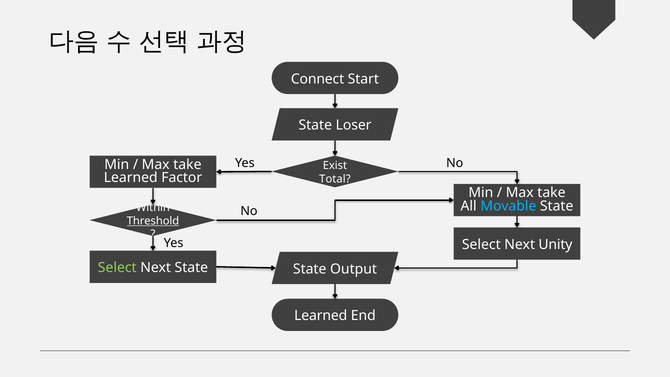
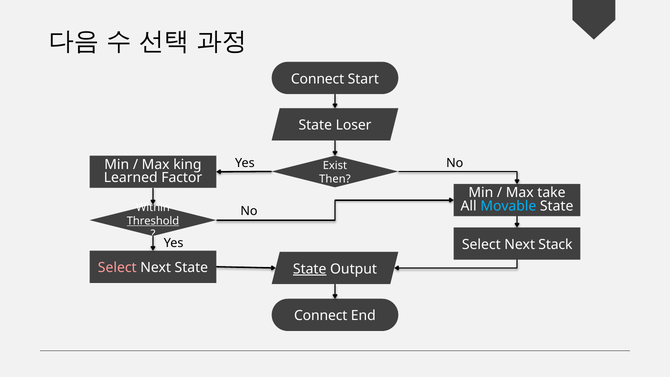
take: take -> king (187, 164)
Total: Total -> Then (335, 179)
Unity: Unity -> Stack (555, 244)
Select colour: light green -> pink (117, 268)
State underline: none -> present (310, 269)
Learned: Learned -> Connect (321, 316)
